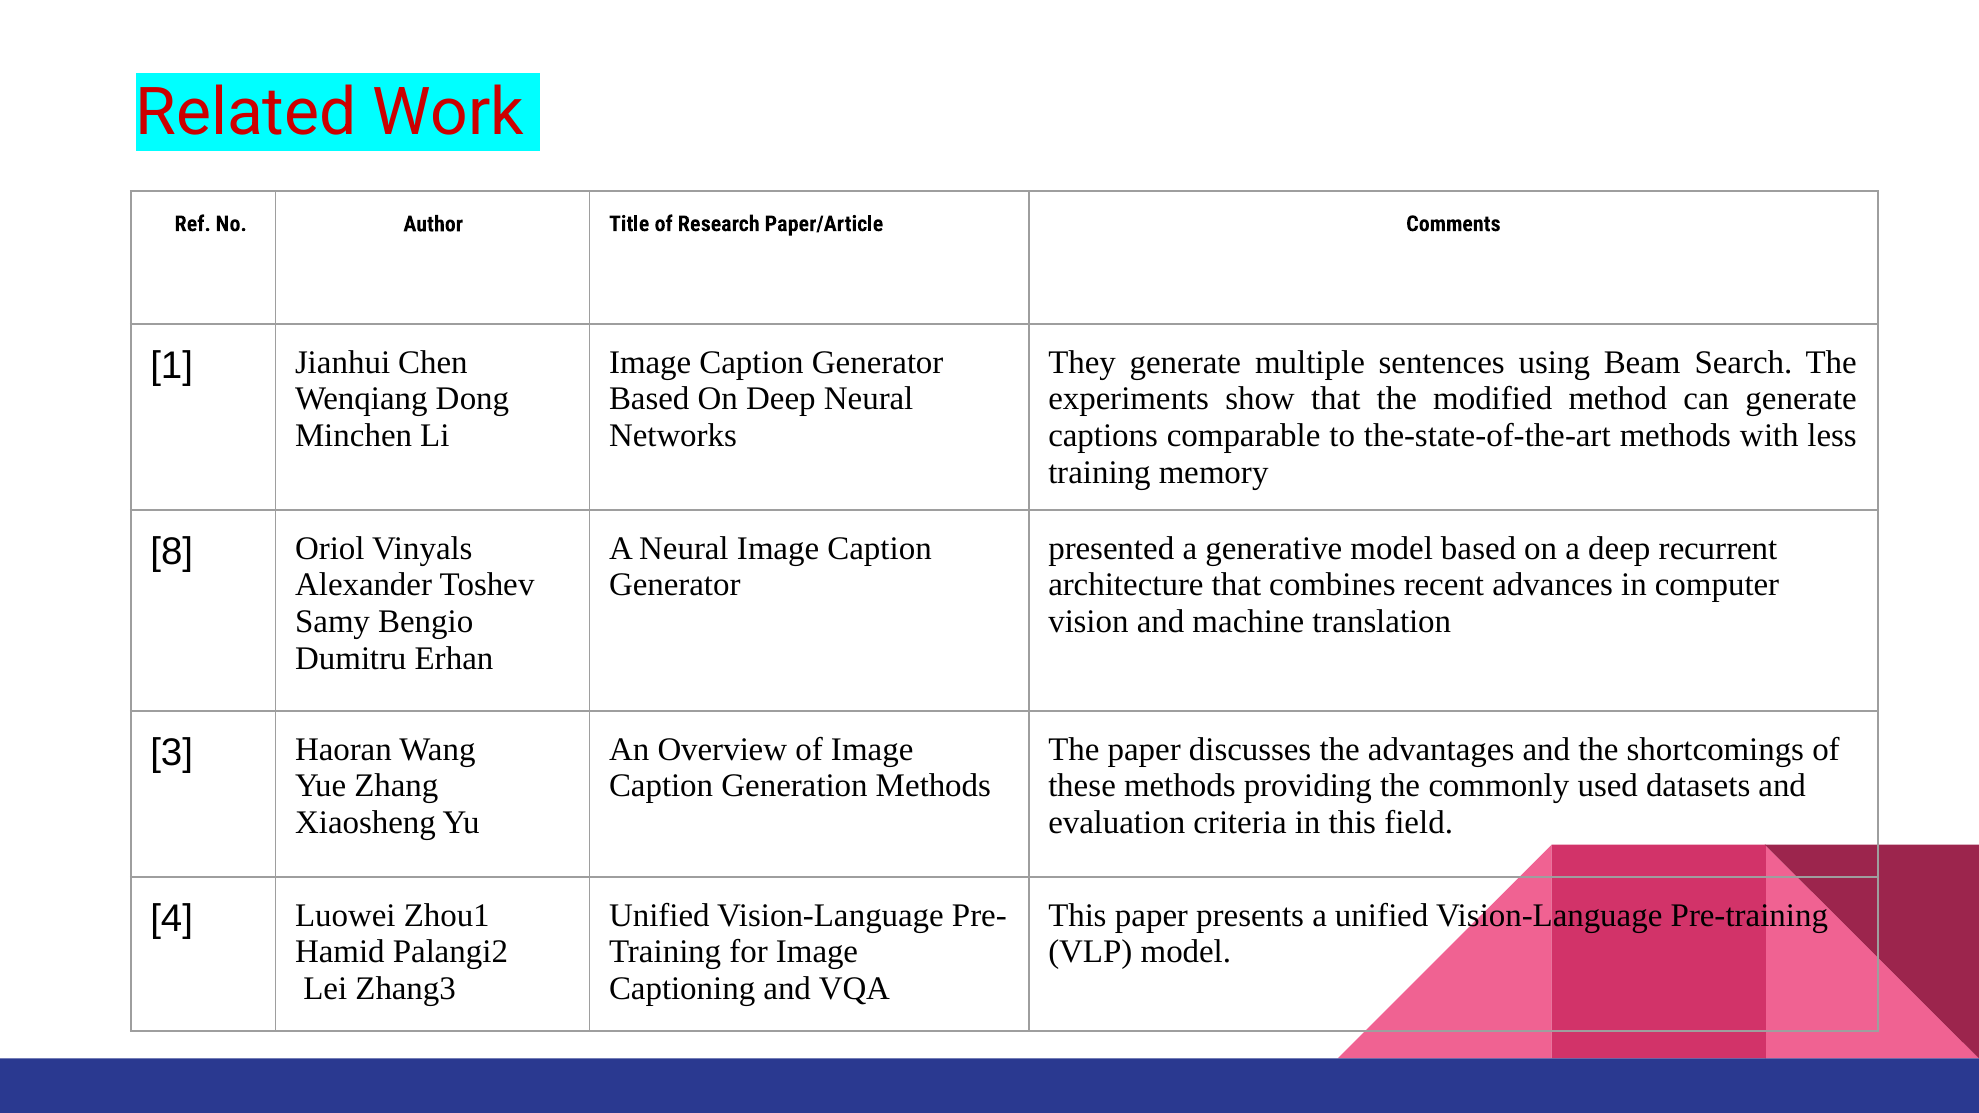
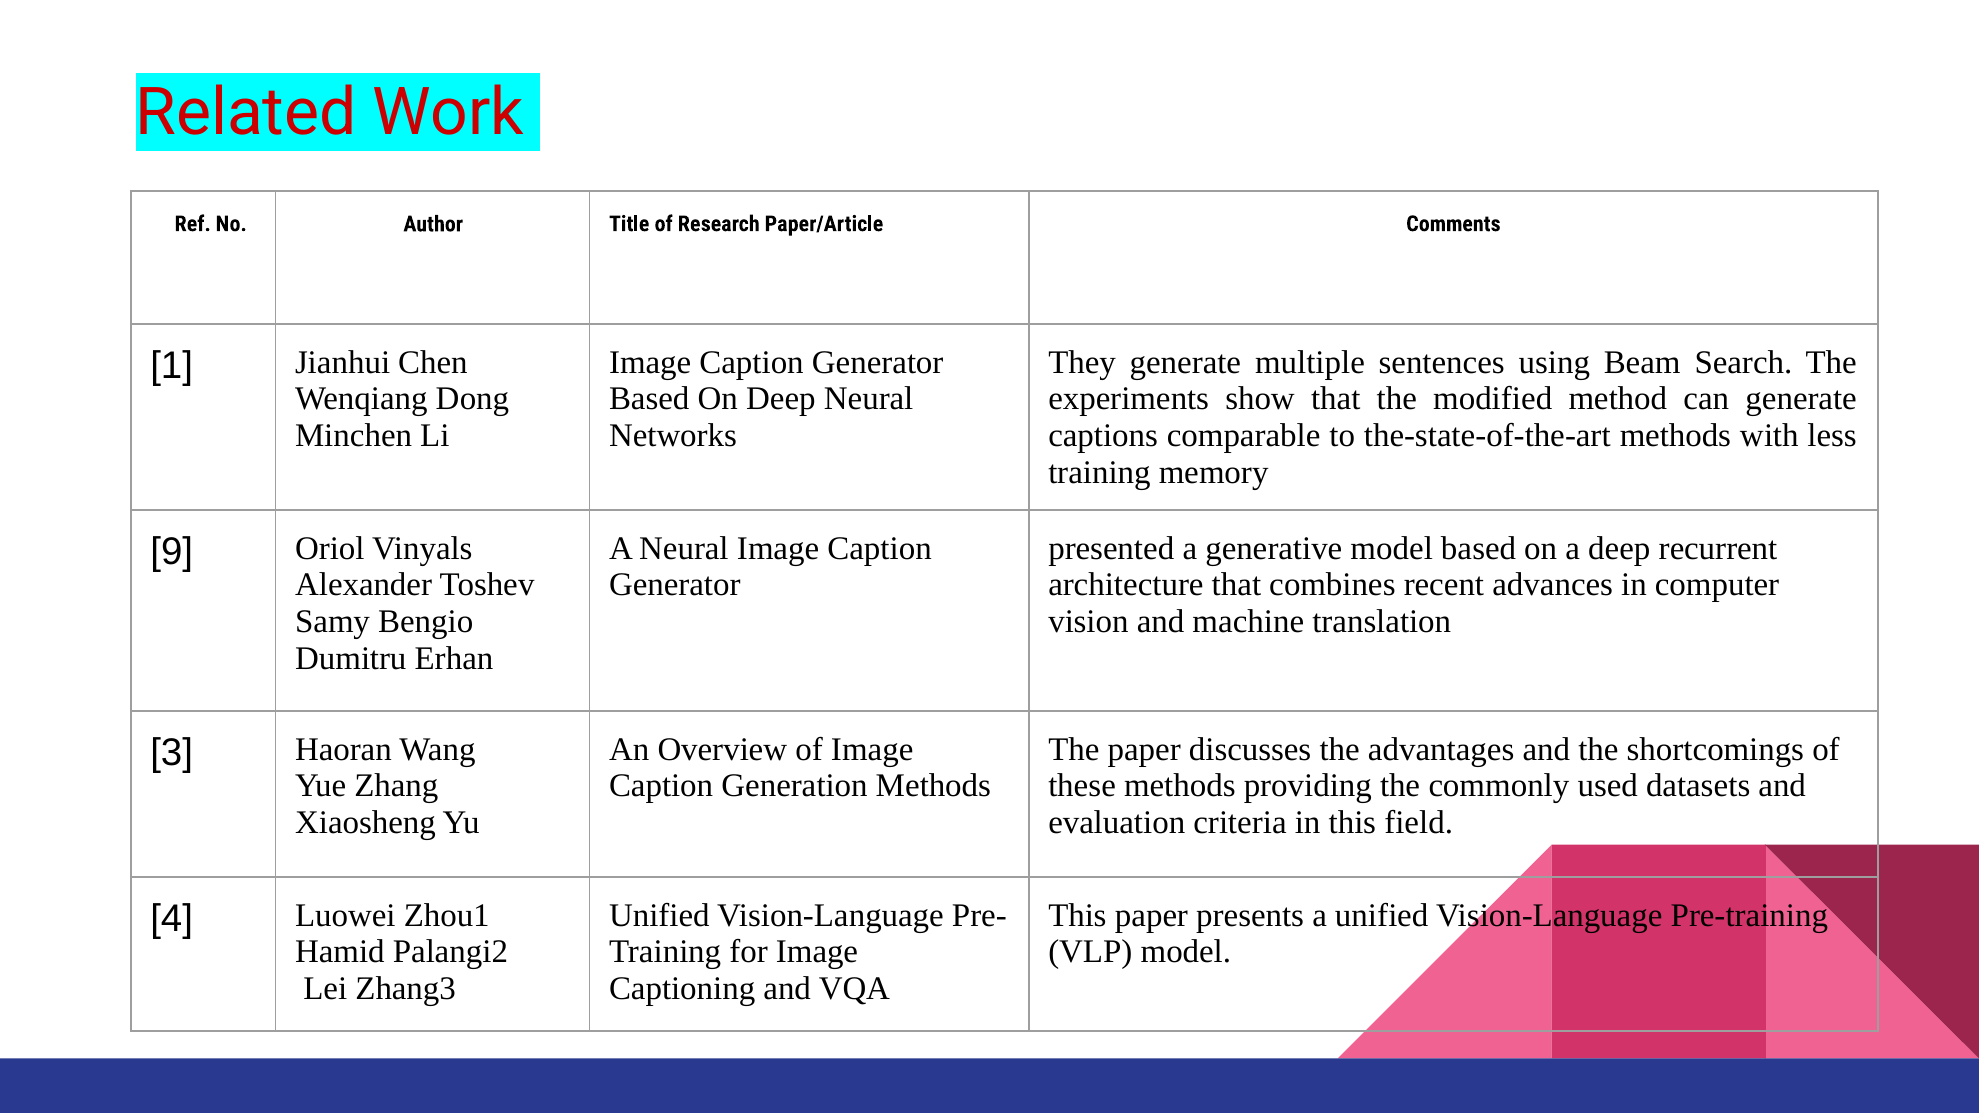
8: 8 -> 9 (172, 552)
